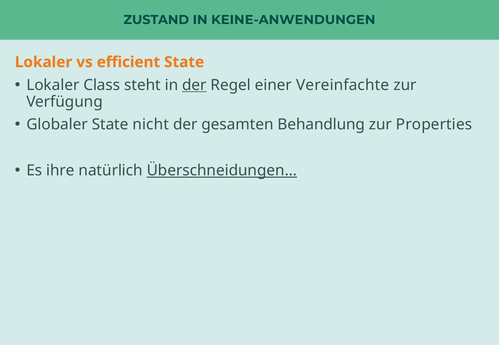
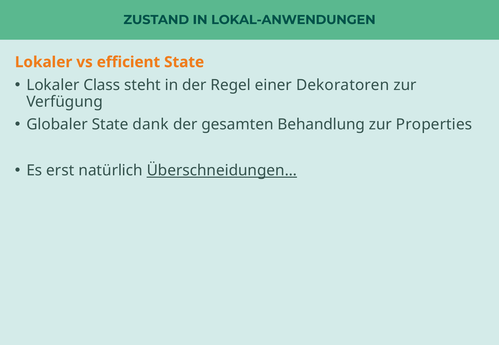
KEINE-ANWENDUNGEN: KEINE-ANWENDUNGEN -> LOKAL-ANWENDUNGEN (293, 20)
der underline: present -> none (194, 85)
Vereinfachte: Vereinfachte -> Dekoratoren (343, 85)
nicht: nicht -> dank (151, 125)
ihre: ihre -> erst (60, 171)
